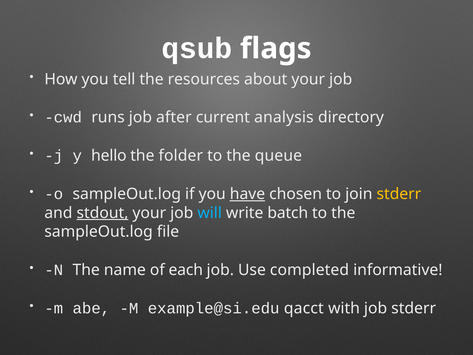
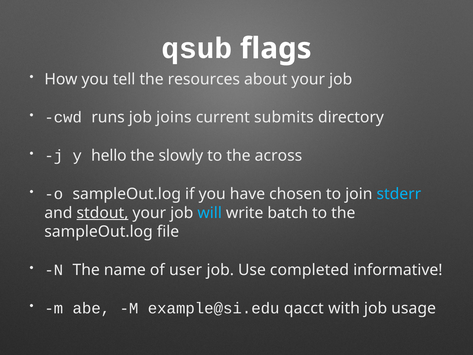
after: after -> joins (174, 117)
analysis: analysis -> submits (284, 117)
folder: folder -> slowly (181, 156)
queue: queue -> across (278, 156)
have underline: present -> none (247, 194)
stderr colour: yellow -> light blue (399, 194)
each: each -> user (186, 270)
job stderr: stderr -> usage (414, 308)
